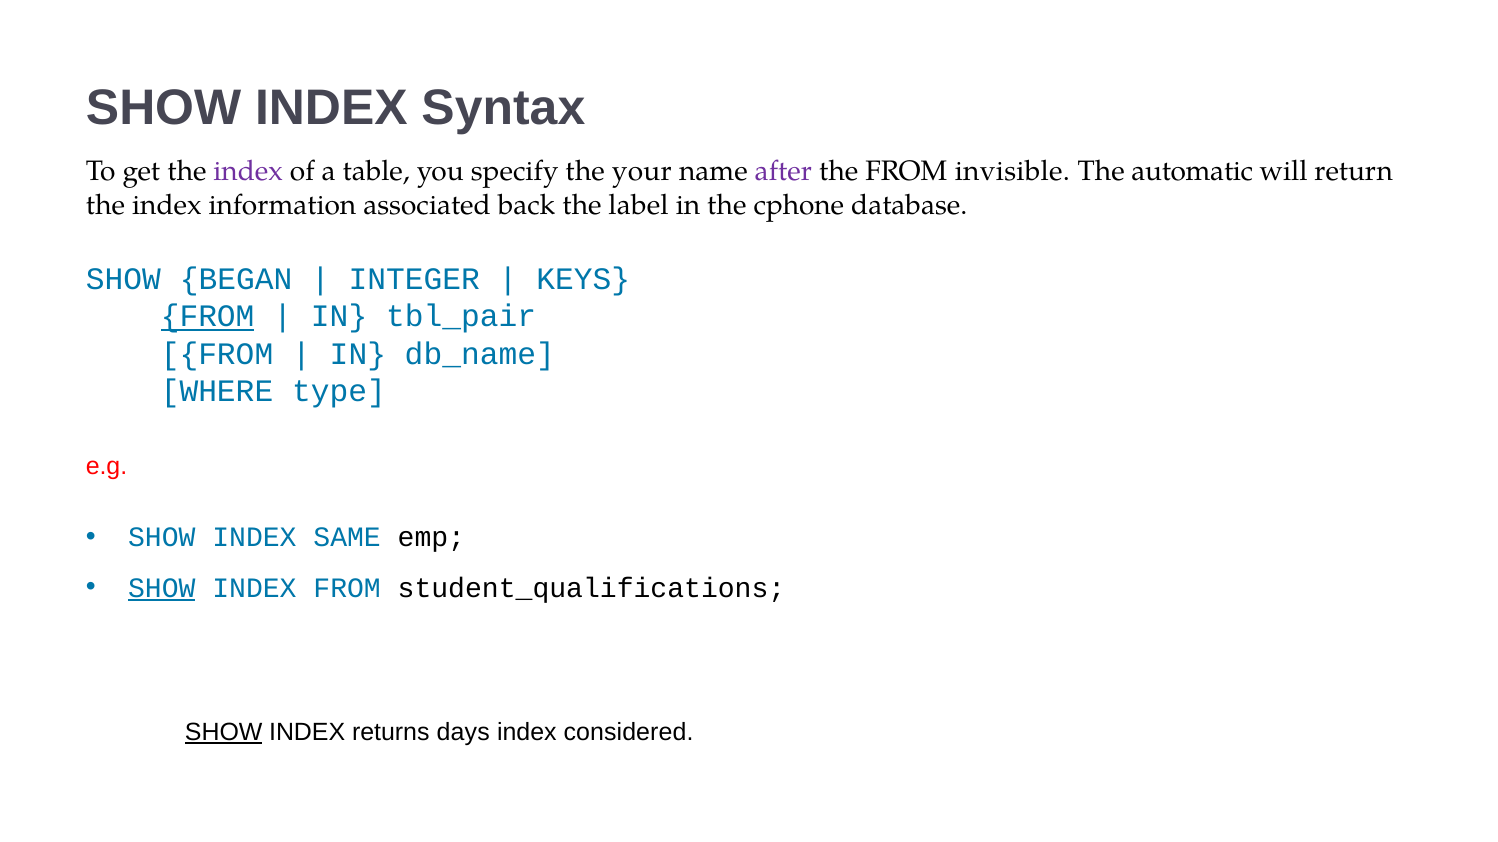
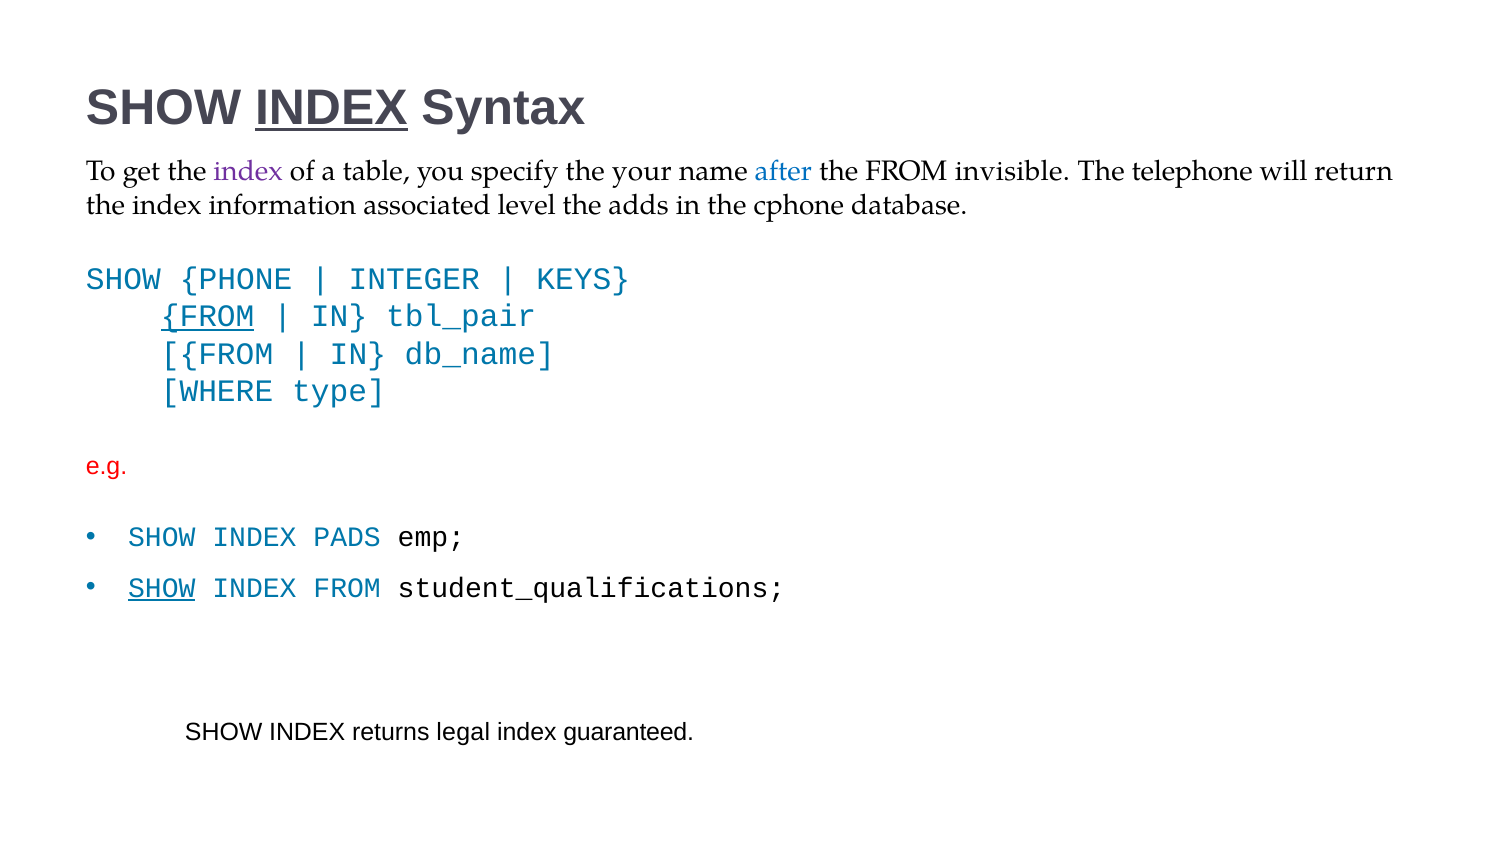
INDEX underline: none -> present (331, 108)
after colour: purple -> blue (783, 172)
automatic: automatic -> telephone (1192, 172)
back: back -> level (527, 205)
label: label -> adds (639, 205)
BEGAN: BEGAN -> PHONE (236, 279)
SAME: SAME -> PADS (347, 538)
SHOW underline: present -> none (224, 733)
days: days -> legal (463, 733)
considered: considered -> guaranteed (629, 733)
